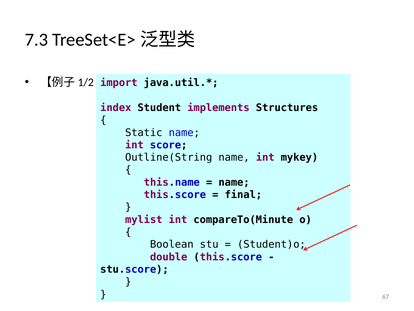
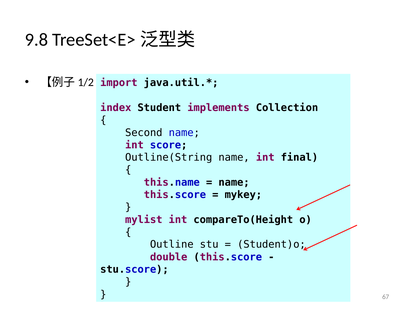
7.3: 7.3 -> 9.8 (36, 40)
Structures: Structures -> Collection (287, 108)
Static: Static -> Second (144, 132)
mykey: mykey -> final (299, 157)
final: final -> mykey (243, 194)
compareTo(Minute: compareTo(Minute -> compareTo(Height (243, 219)
Boolean: Boolean -> Outline (172, 244)
